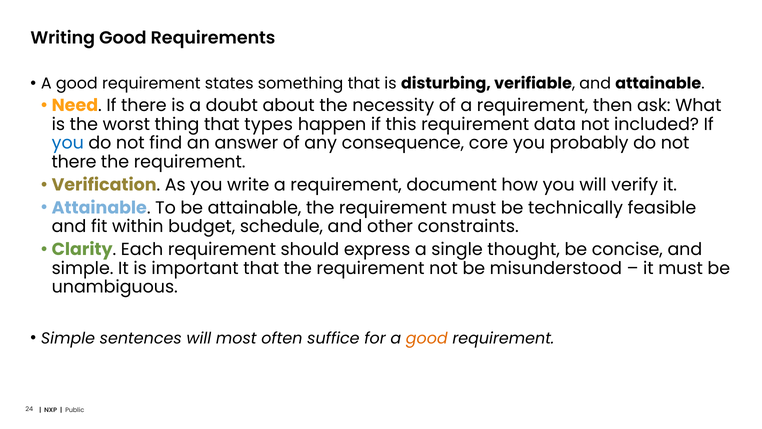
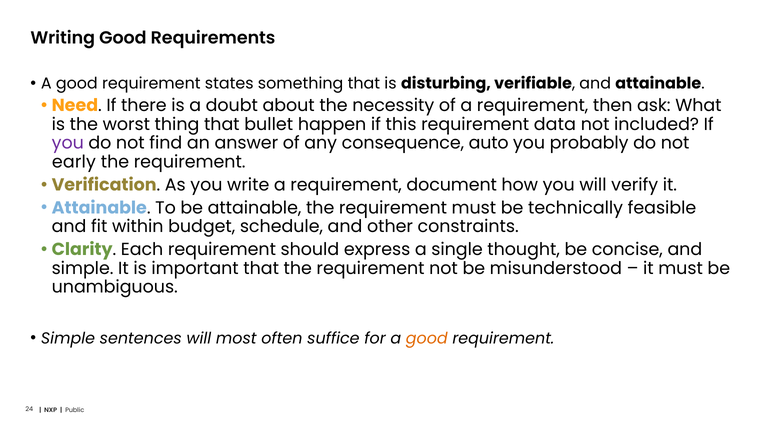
types: types -> bullet (269, 124)
you colour: blue -> purple (68, 143)
core: core -> auto (489, 143)
there: there -> early (74, 162)
